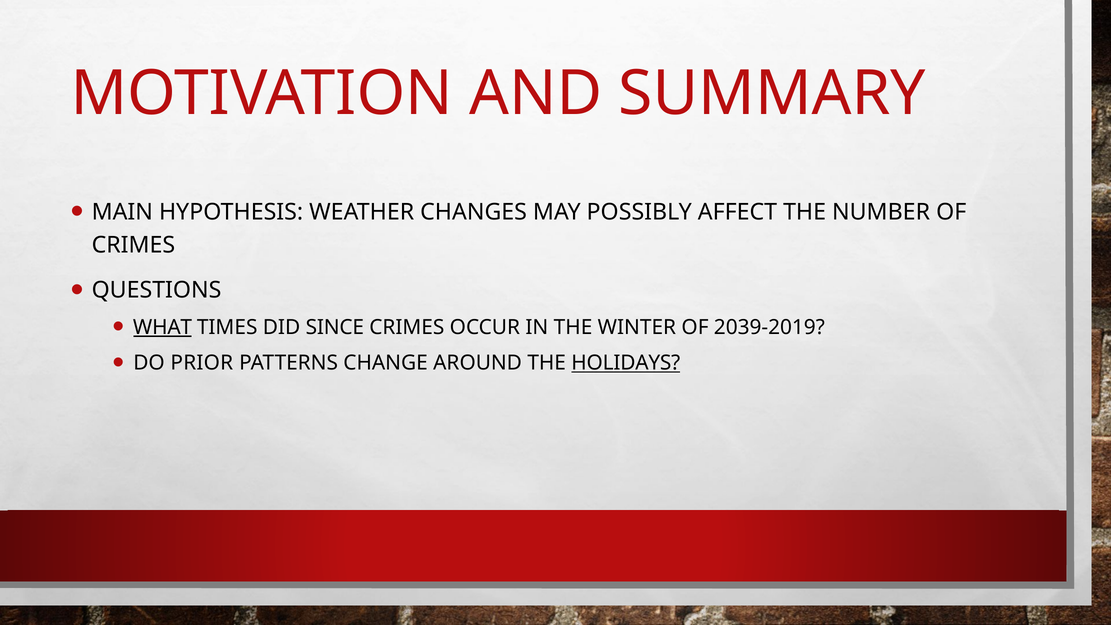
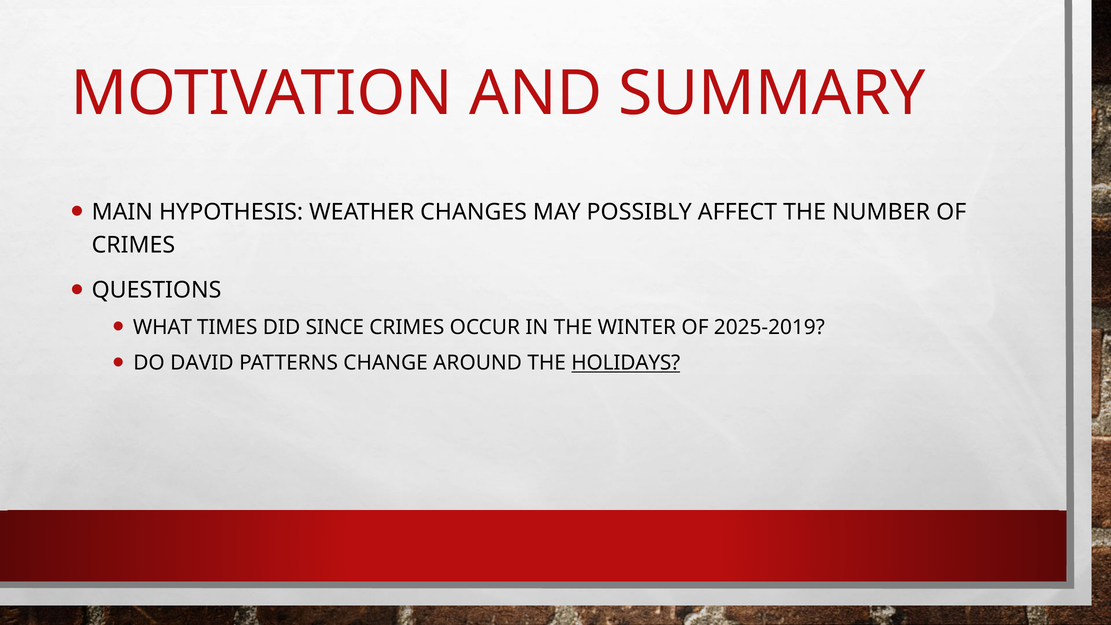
WHAT underline: present -> none (163, 327)
2039-2019: 2039-2019 -> 2025-2019 (769, 327)
PRIOR: PRIOR -> DAVID (202, 363)
